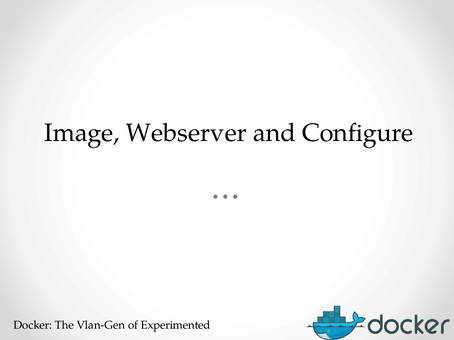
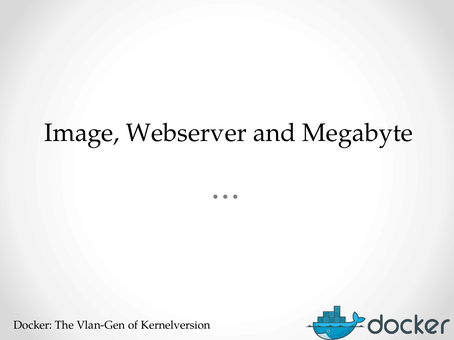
Configure: Configure -> Megabyte (358, 133)
Experimented: Experimented -> Kernelversion (176, 325)
